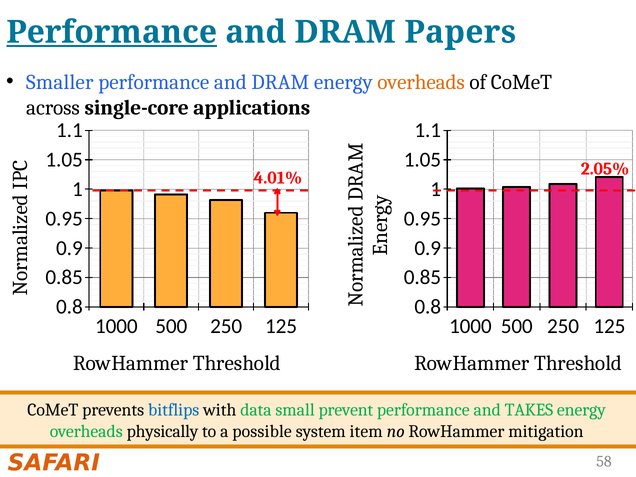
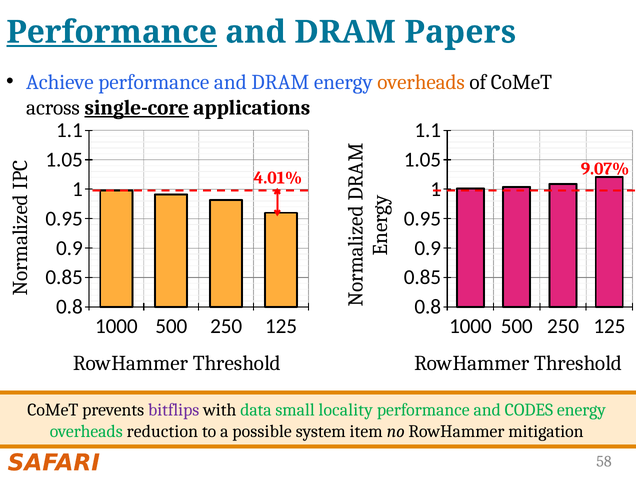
Smaller: Smaller -> Achieve (60, 82)
single-core underline: none -> present (137, 108)
2.05%: 2.05% -> 9.07% (605, 169)
bitflips colour: blue -> purple (174, 410)
prevent: prevent -> locality (346, 410)
TAKES: TAKES -> CODES (529, 410)
physically: physically -> reduction (162, 431)
